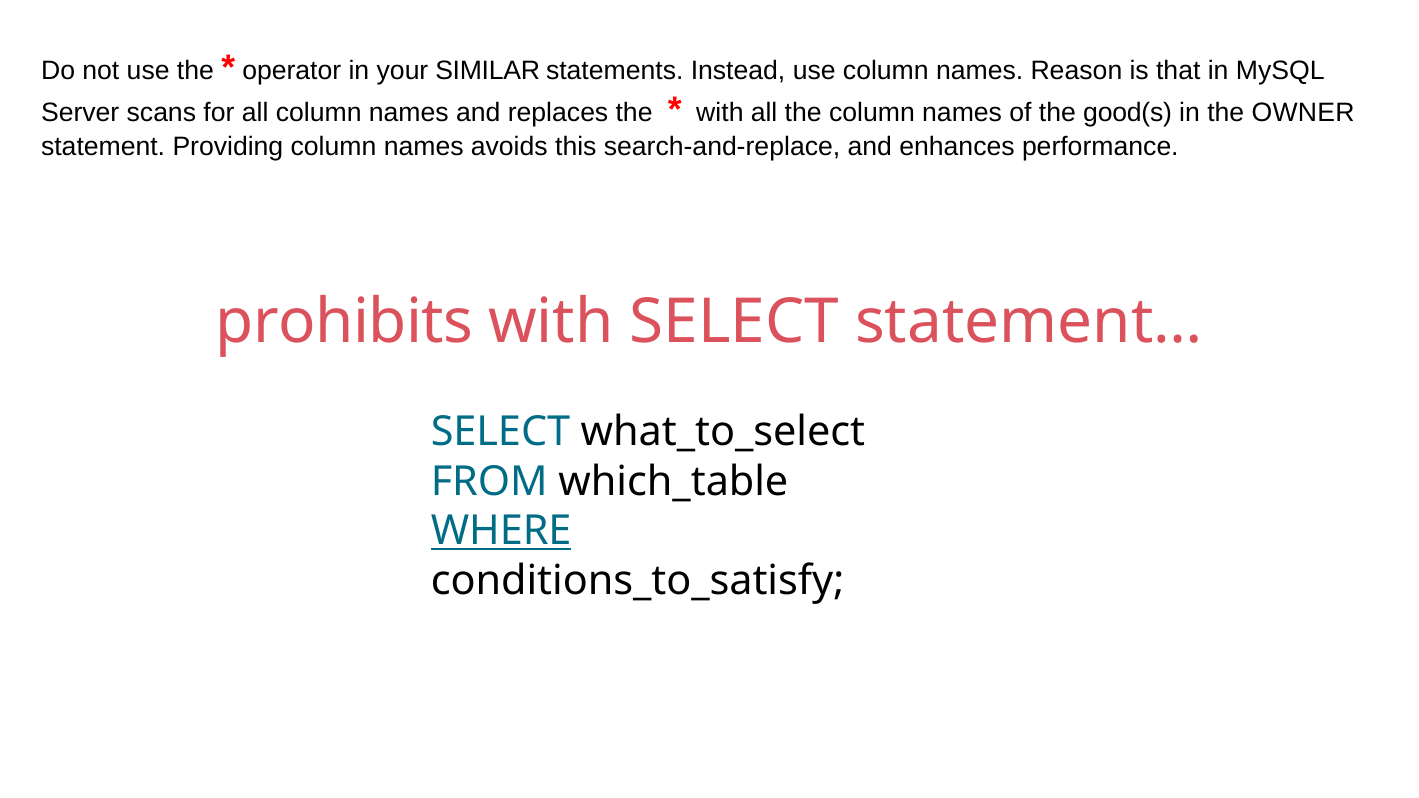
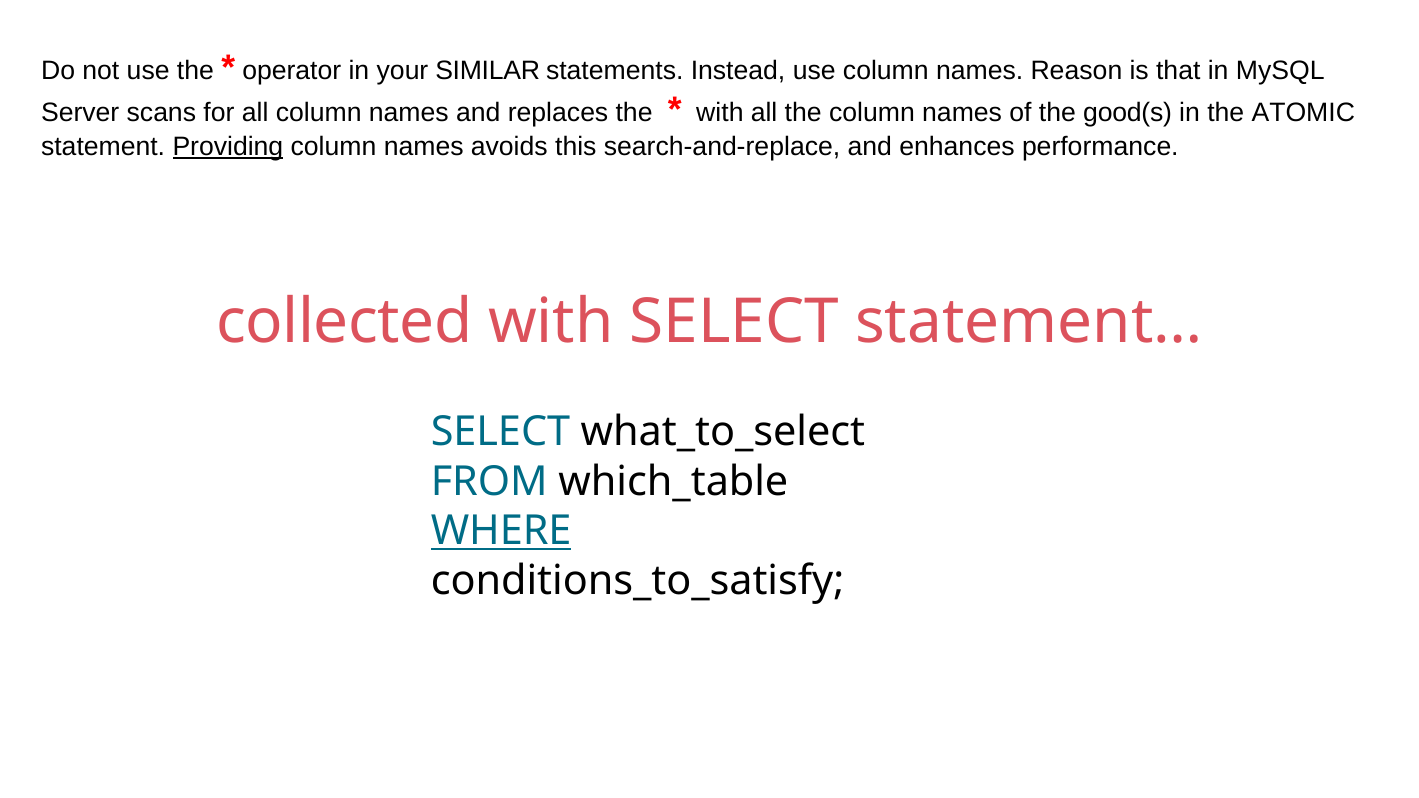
OWNER: OWNER -> ATOMIC (1303, 113)
Providing underline: none -> present (228, 147)
prohibits: prohibits -> collected (344, 322)
